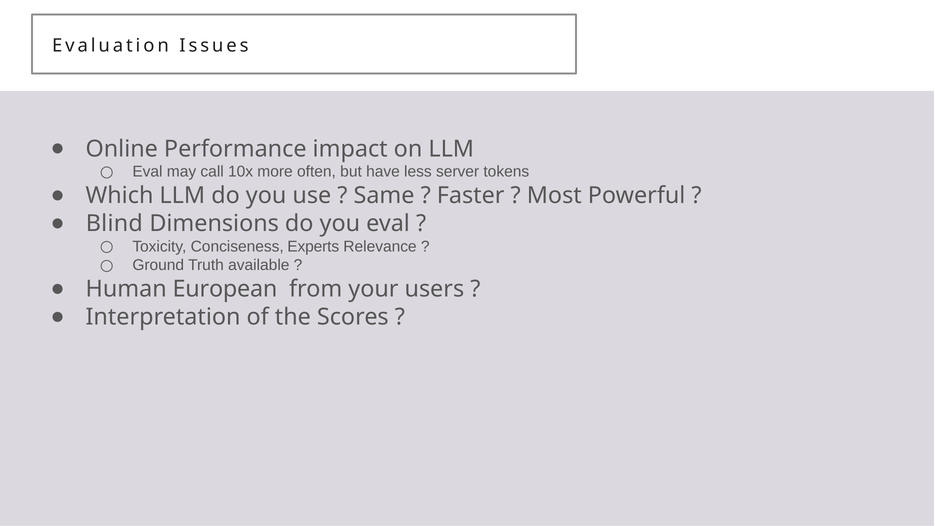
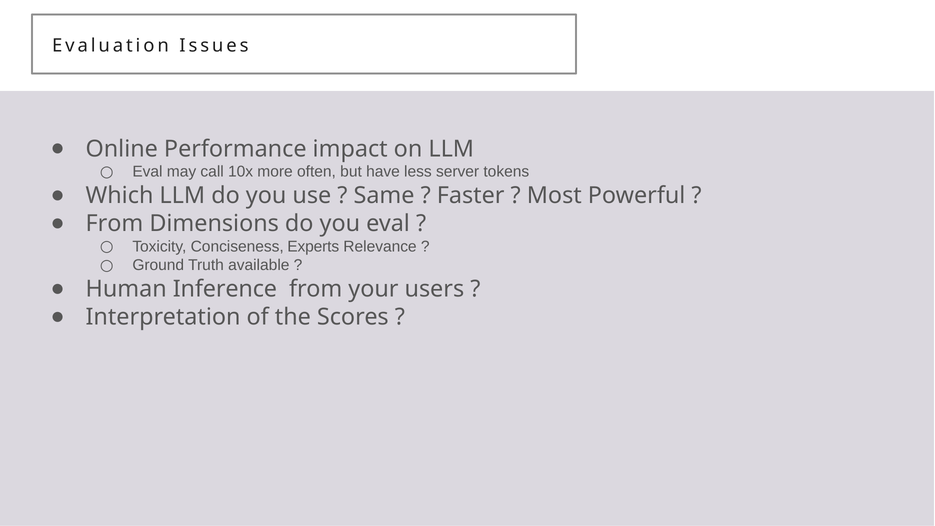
Blind: Blind -> From (114, 224)
European: European -> Inference (225, 289)
